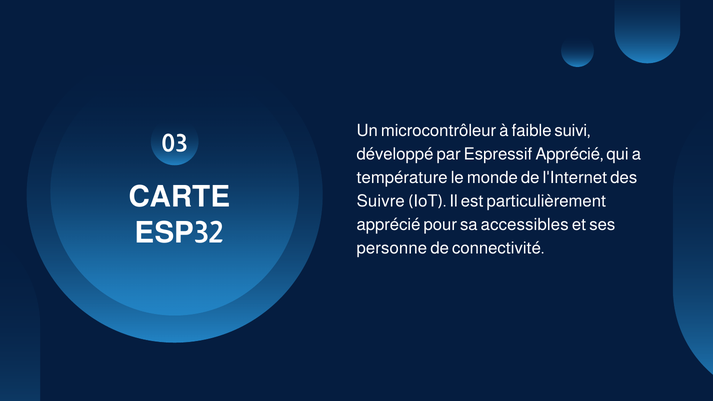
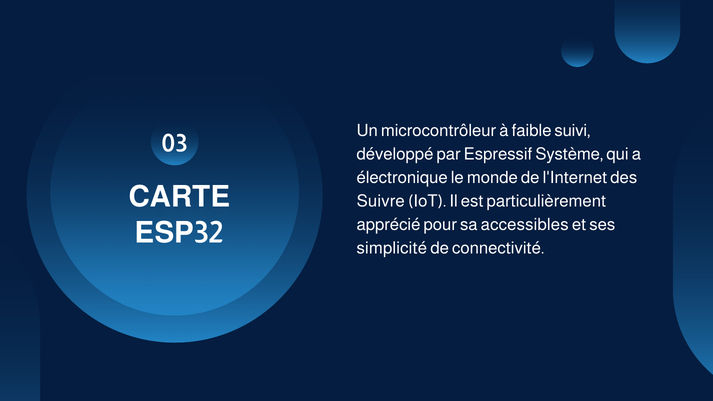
Espressif Apprécié: Apprécié -> Système (569, 154)
température: température -> électronique (402, 178)
personne: personne -> simplicité (392, 248)
